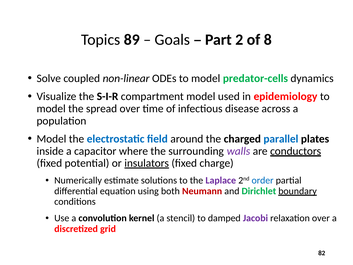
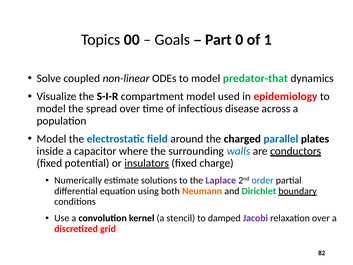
89: 89 -> 00 (132, 40)
2: 2 -> 0 (239, 40)
8: 8 -> 1 (268, 40)
predator-cells: predator-cells -> predator-that (255, 78)
walls colour: purple -> blue (239, 151)
Neumann colour: red -> orange (202, 191)
